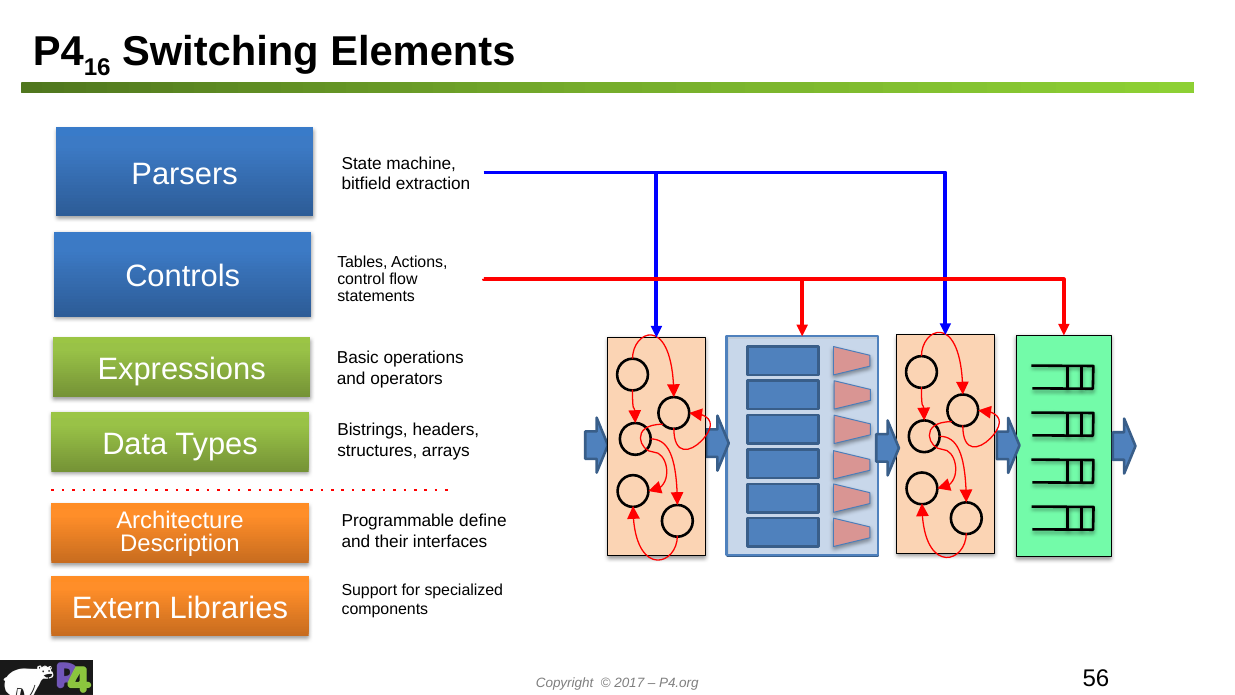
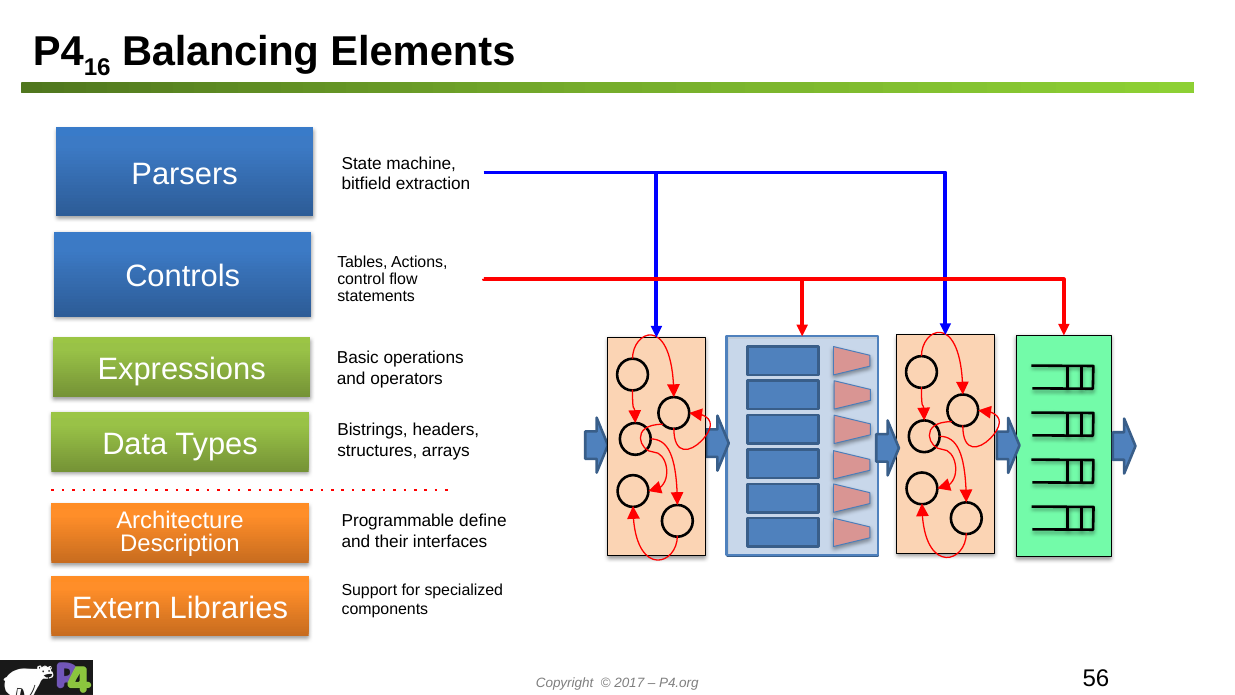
Switching: Switching -> Balancing (221, 51)
